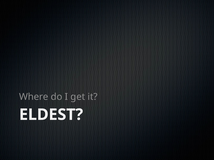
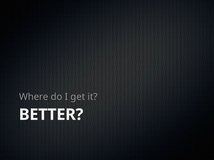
ELDEST: ELDEST -> BETTER (51, 115)
